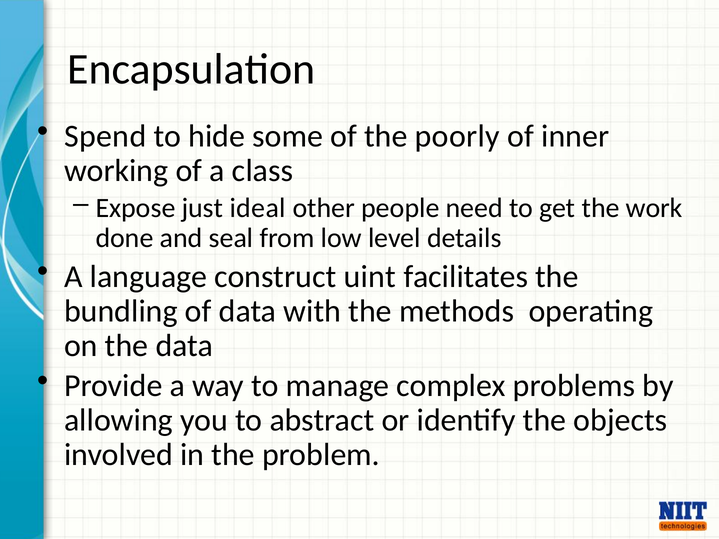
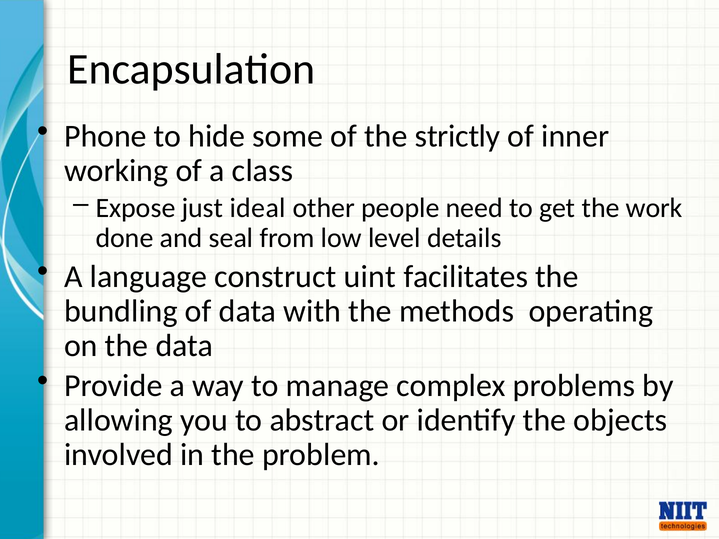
Spend: Spend -> Phone (105, 136)
poorly: poorly -> strictly (458, 136)
